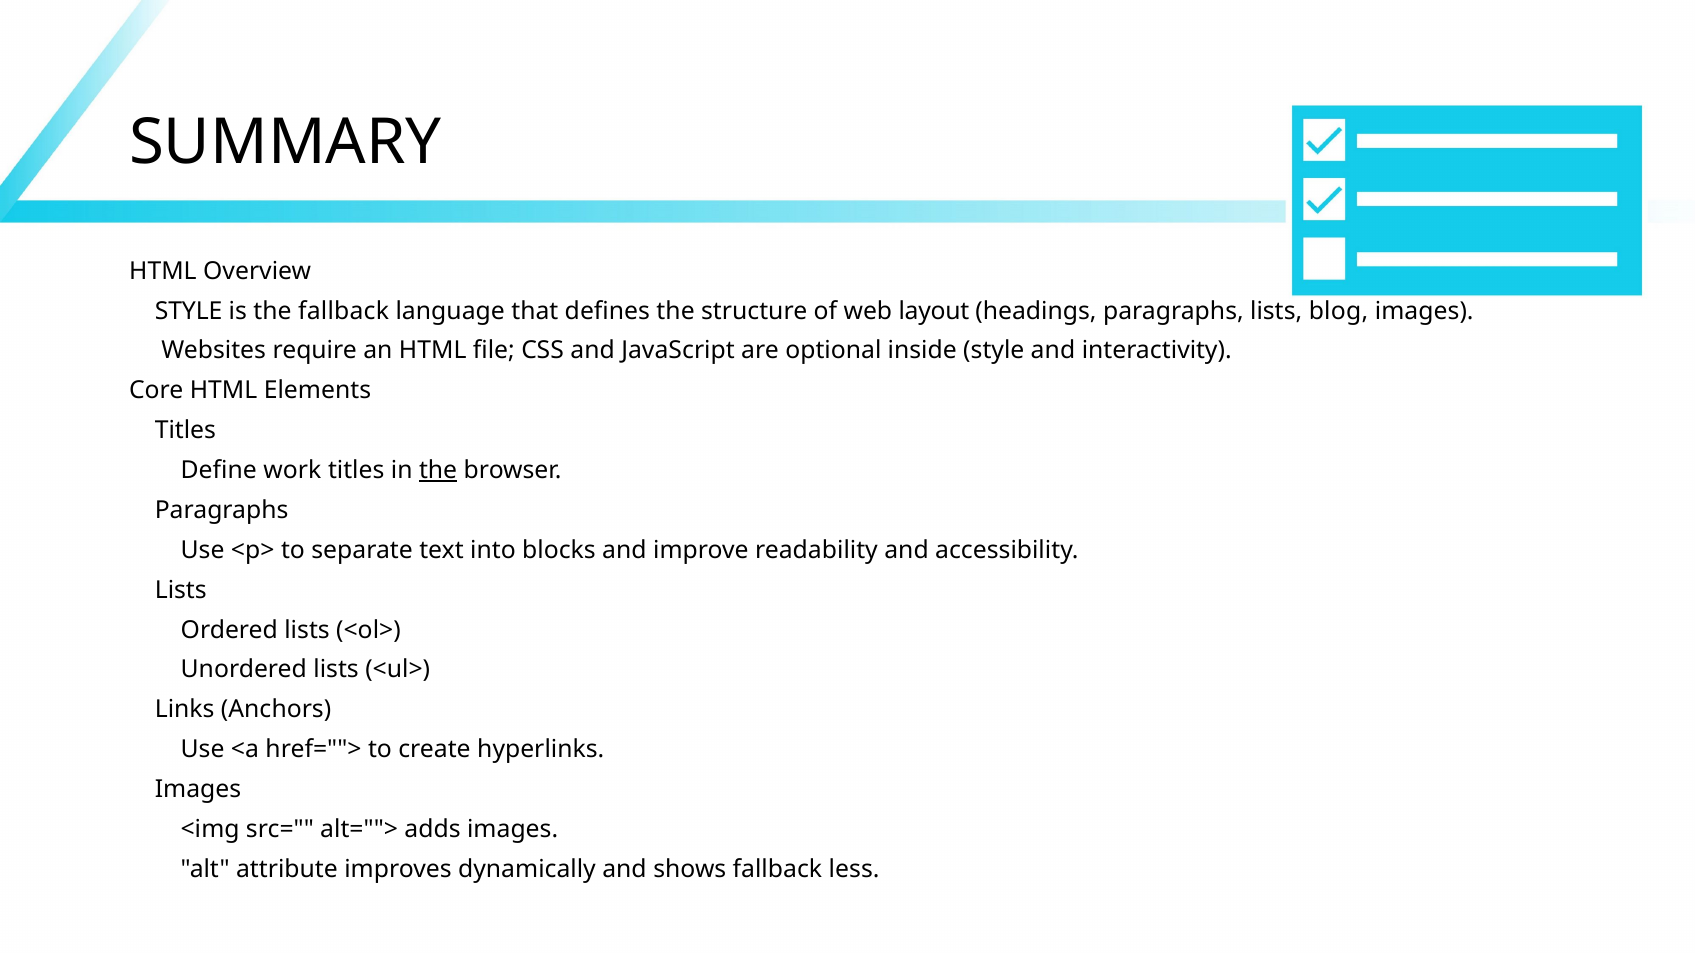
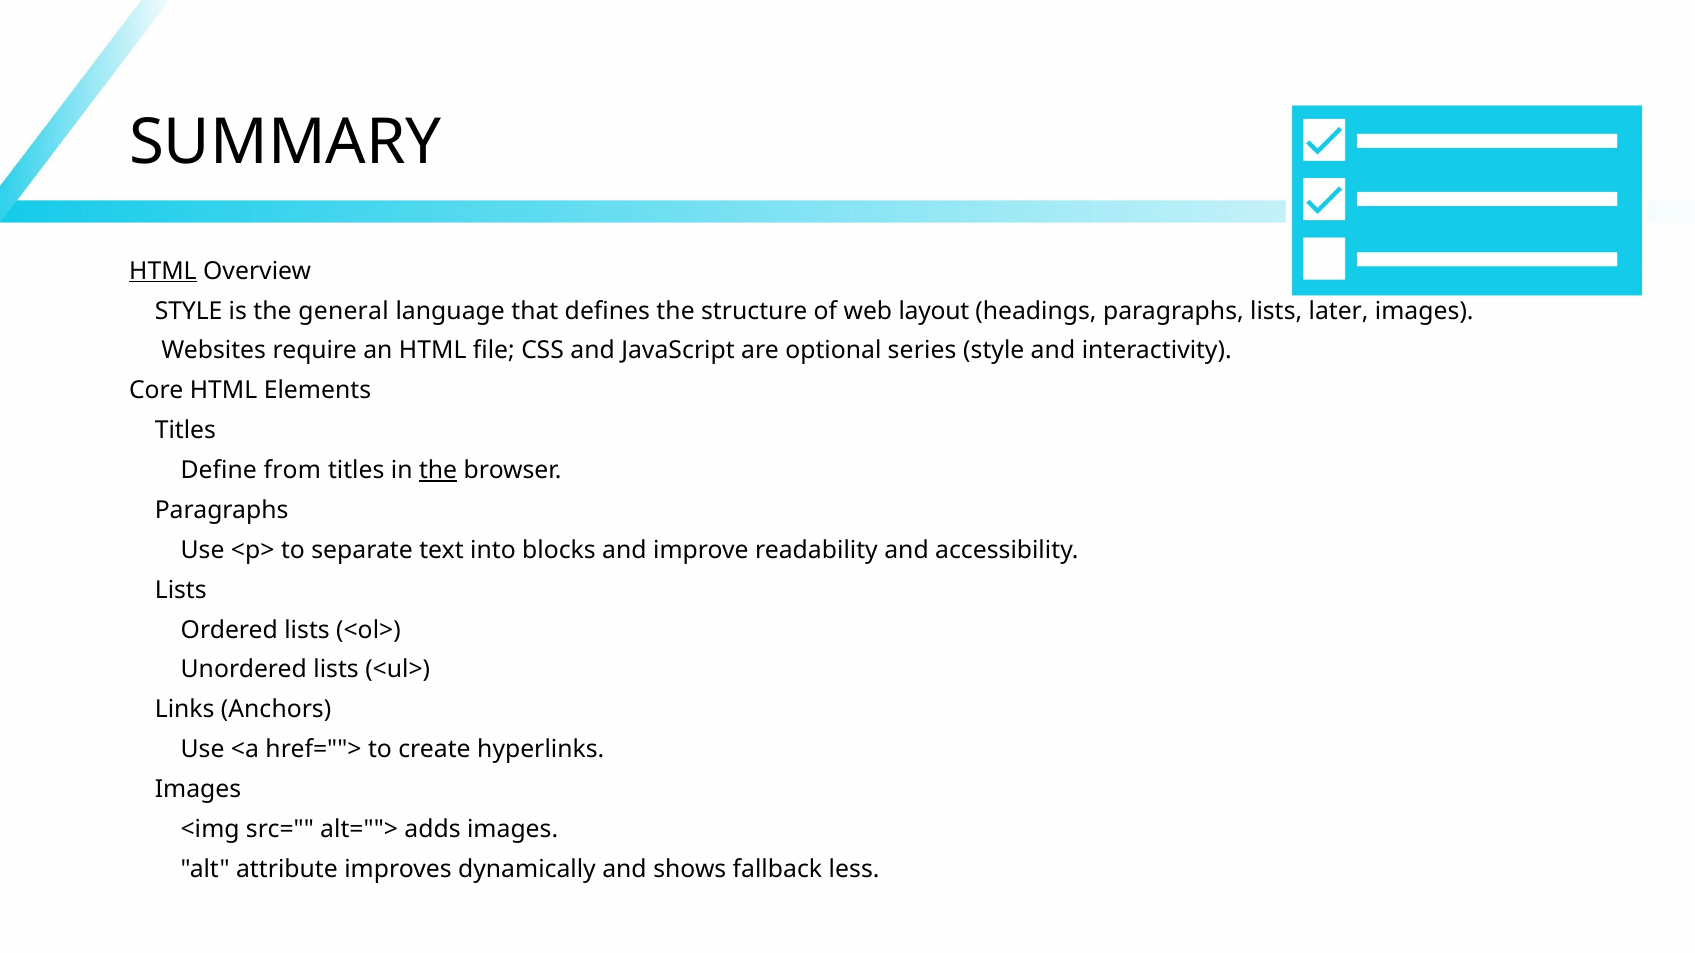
HTML underline: none -> present (163, 271)
the fallback: fallback -> general (344, 311)
blog: blog -> later (1339, 311)
inside: inside -> series (922, 351)
work: work -> from (292, 471)
